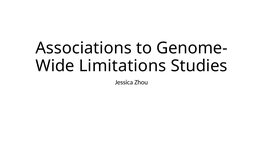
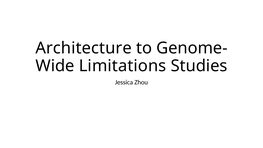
Associations: Associations -> Architecture (84, 48)
